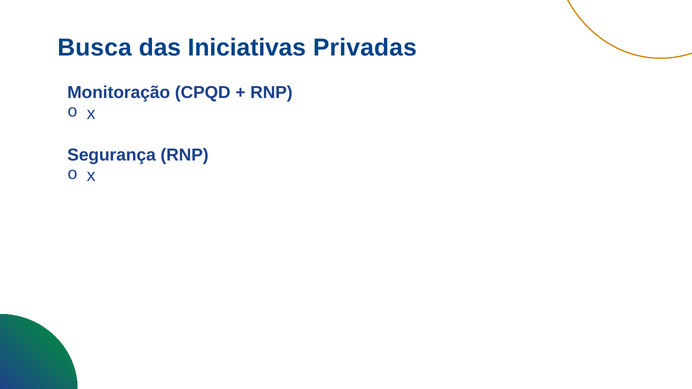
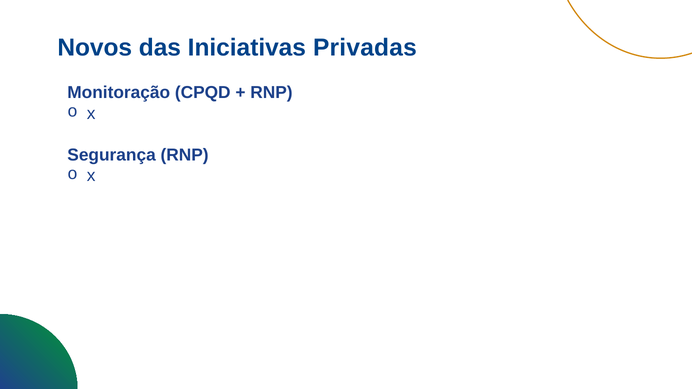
Busca: Busca -> Novos (95, 48)
